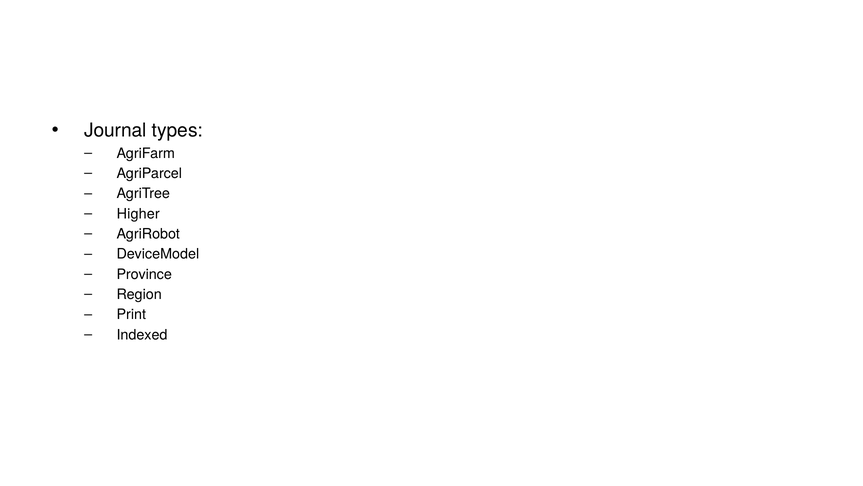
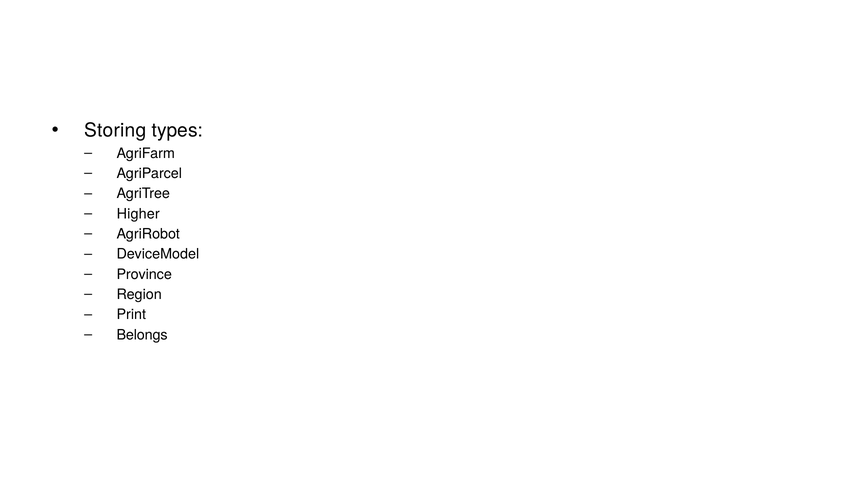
Journal: Journal -> Storing (115, 130)
Indexed: Indexed -> Belongs (142, 334)
